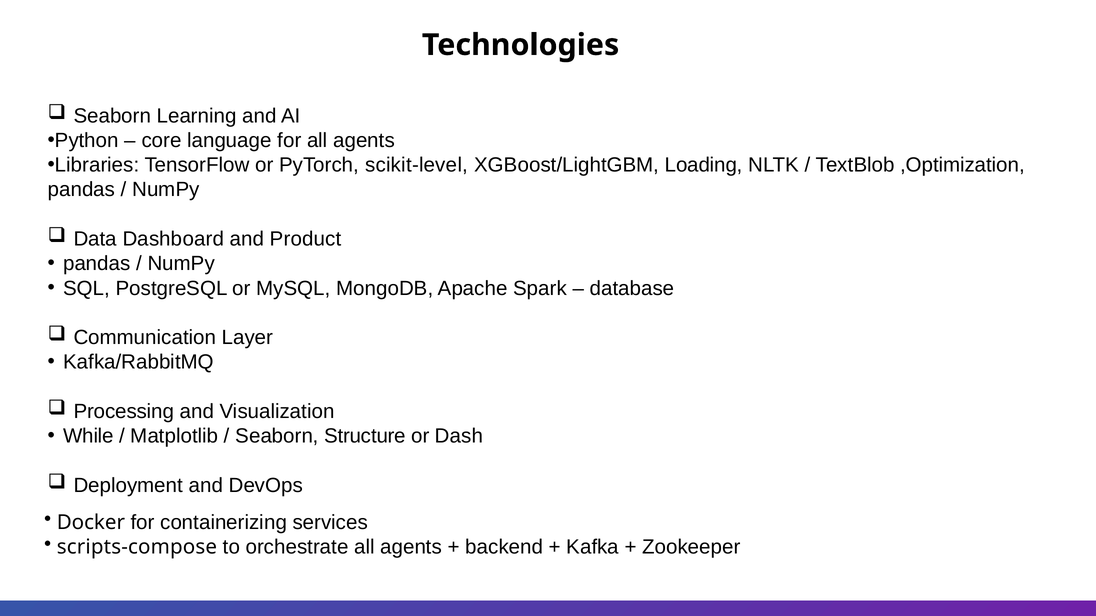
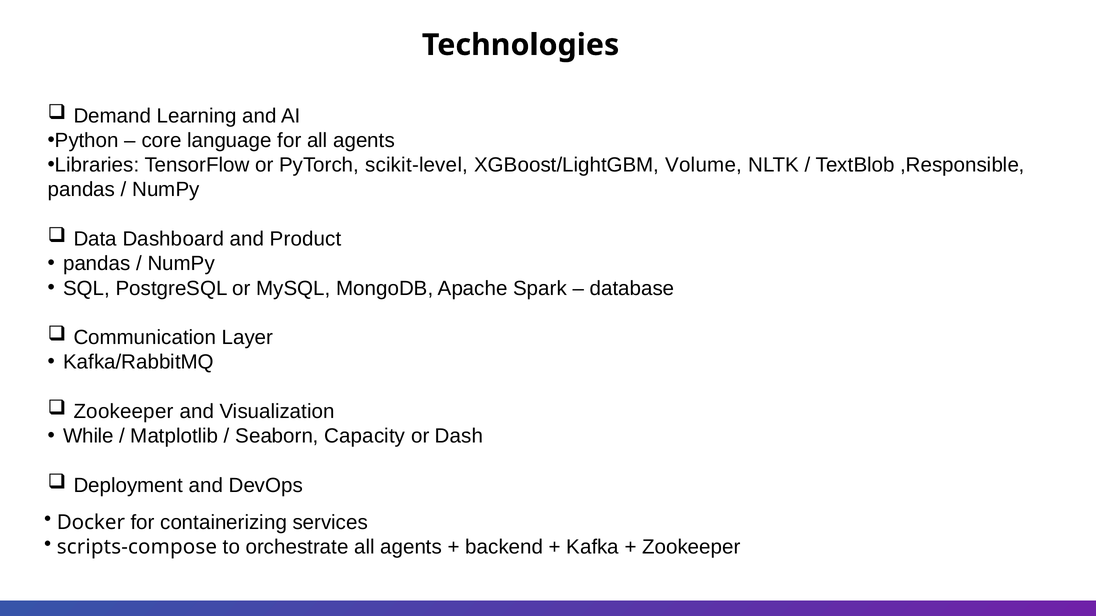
Seaborn: Seaborn -> Demand (112, 116)
Loading: Loading -> Volume (704, 165)
,Optimization: ,Optimization -> ,Responsible (962, 165)
Processing: Processing -> Zookeeper (124, 412)
Structure: Structure -> Capacity (365, 436)
